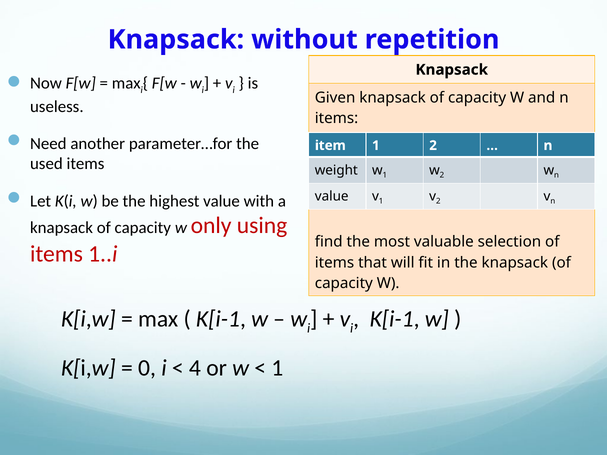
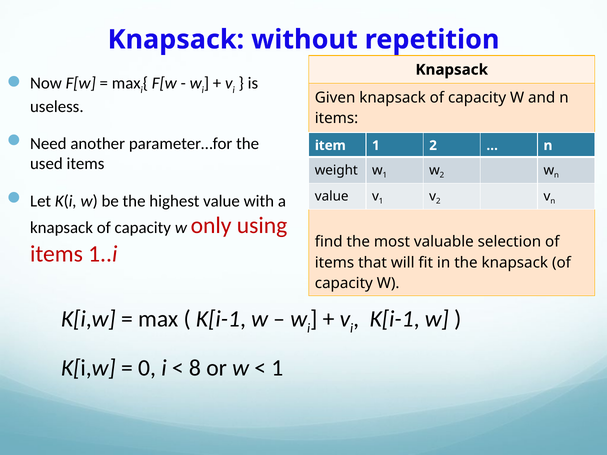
4: 4 -> 8 (195, 368)
